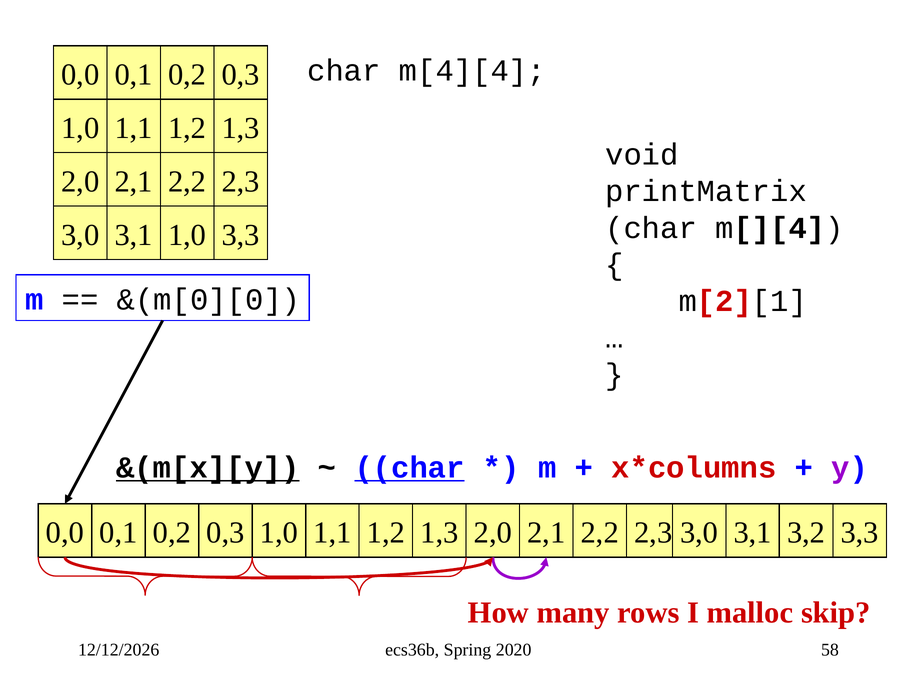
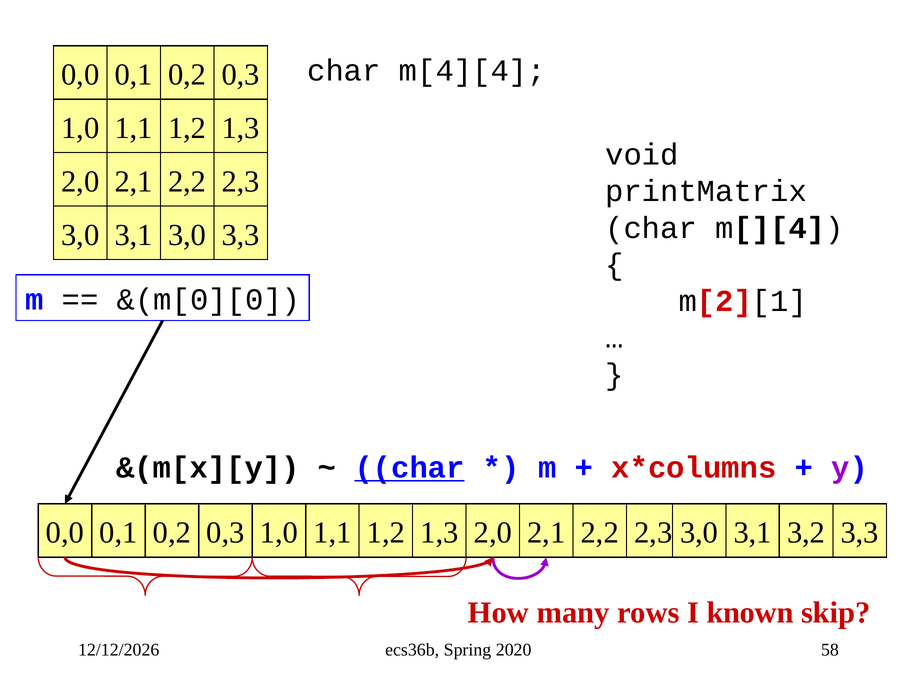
3,1 1,0: 1,0 -> 3,0 (187, 235)
&(m[x][y underline: present -> none (208, 468)
malloc: malloc -> known (750, 613)
